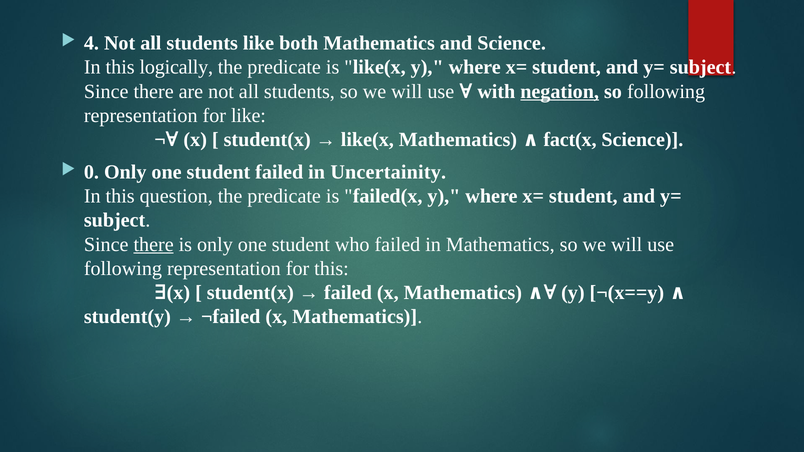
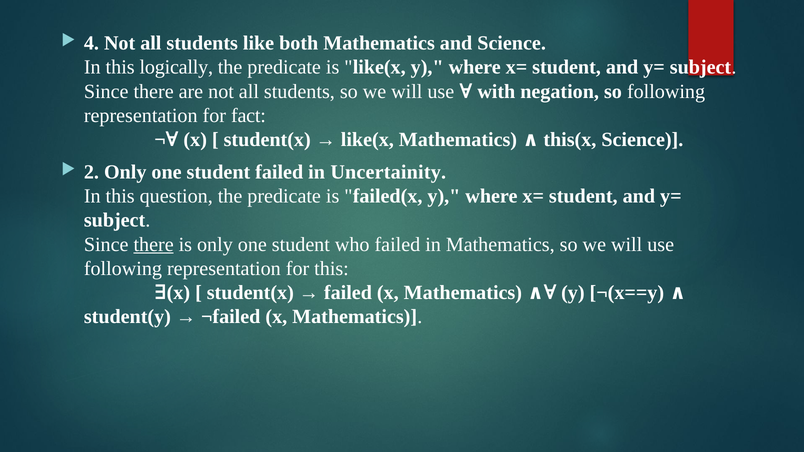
negation underline: present -> none (560, 91)
for like: like -> fact (248, 116)
fact(x: fact(x -> this(x (570, 140)
0: 0 -> 2 (91, 172)
